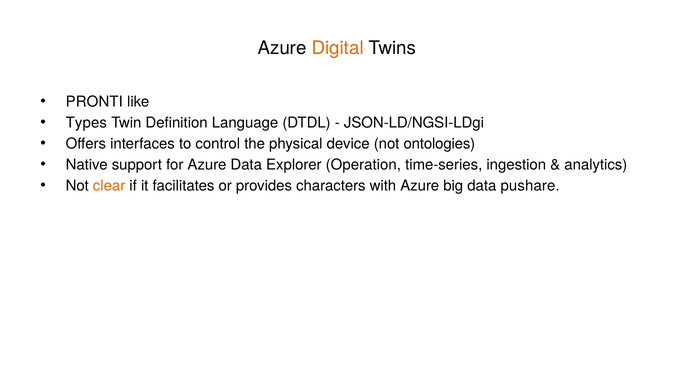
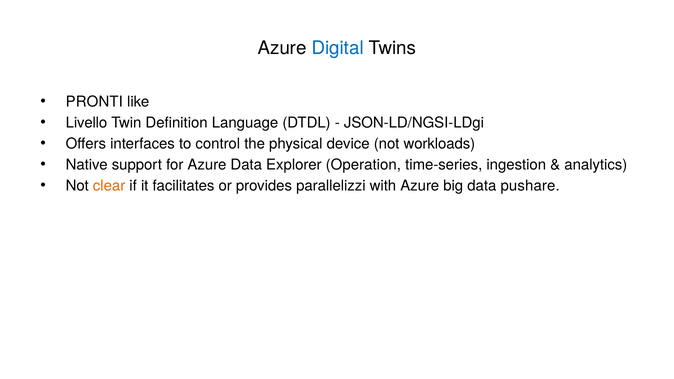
Digital colour: orange -> blue (338, 48)
Types: Types -> Livello (86, 123)
ontologies: ontologies -> workloads (439, 144)
characters: characters -> parallelizzi (331, 186)
